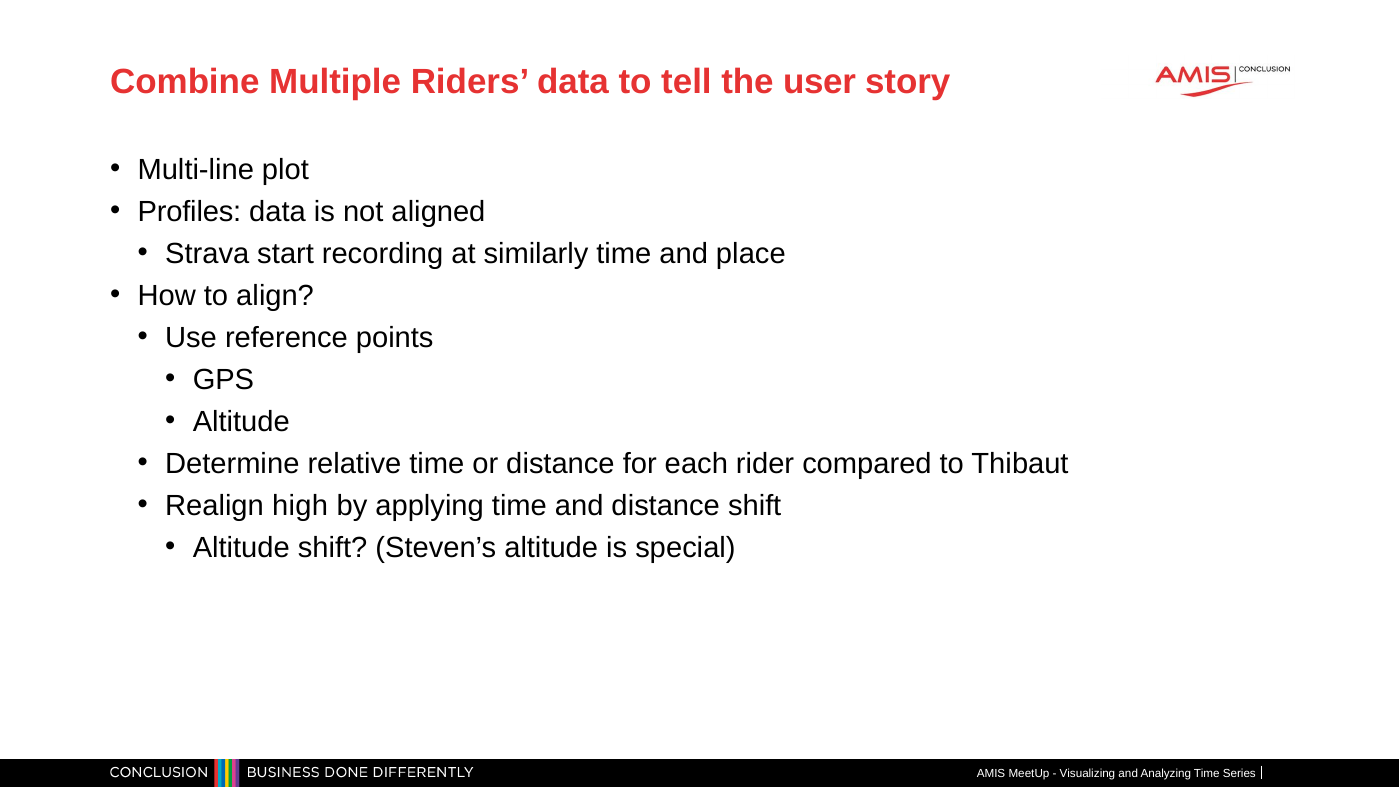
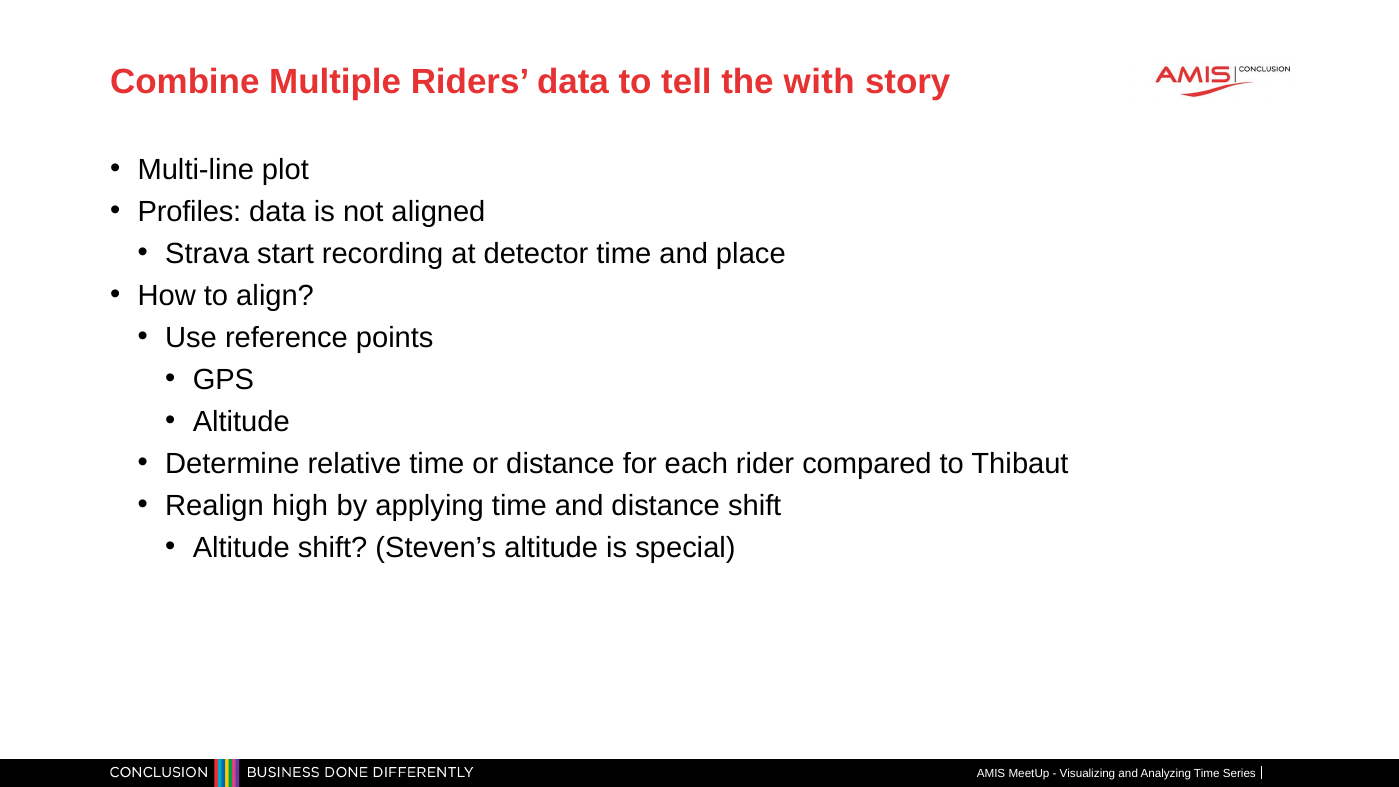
user: user -> with (819, 82)
similarly: similarly -> detector (536, 254)
